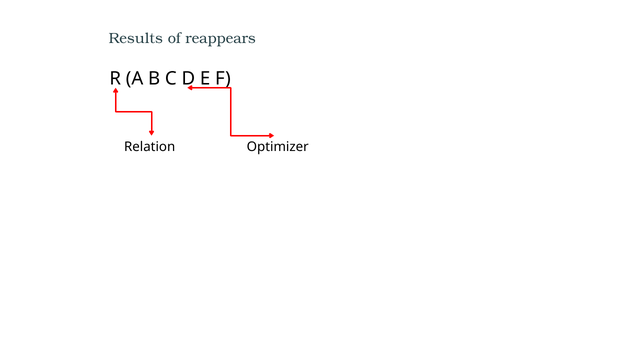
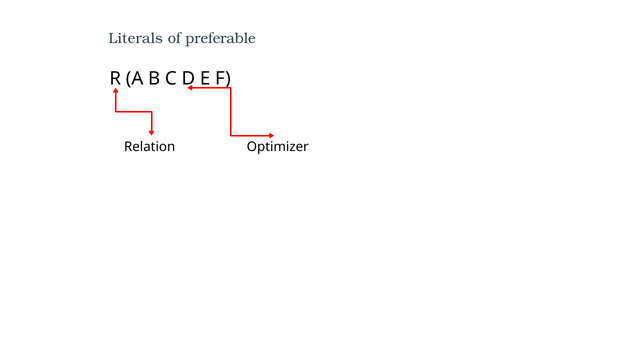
Results: Results -> Literals (136, 38)
reappears: reappears -> preferable (221, 38)
